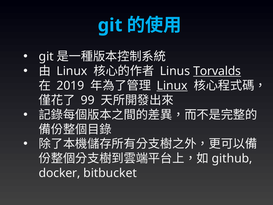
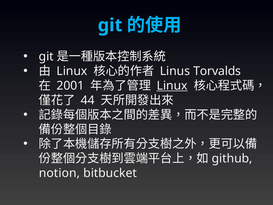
Torvalds underline: present -> none (217, 71)
2019: 2019 -> 2001 (70, 86)
99: 99 -> 44 (88, 100)
docker: docker -> notion (59, 173)
